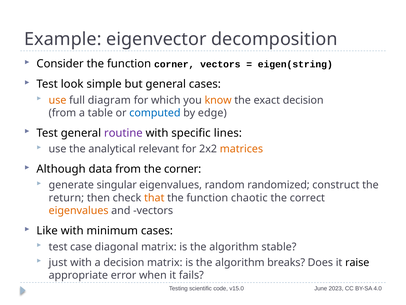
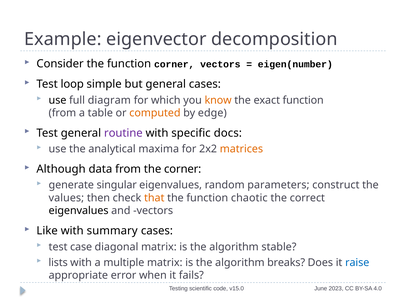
eigen(string: eigen(string -> eigen(number (295, 64)
look: look -> loop (72, 84)
use colour: orange -> black (58, 100)
exact decision: decision -> function (303, 100)
computed colour: blue -> orange (155, 113)
lines: lines -> docs (228, 133)
relevant: relevant -> maxima (159, 149)
randomized: randomized -> parameters (278, 185)
return: return -> values (66, 198)
eigenvalues colour: orange -> black (79, 210)
minimum: minimum -> summary (112, 230)
just: just -> lists (58, 262)
a decision: decision -> multiple (124, 262)
raise colour: black -> blue (357, 262)
